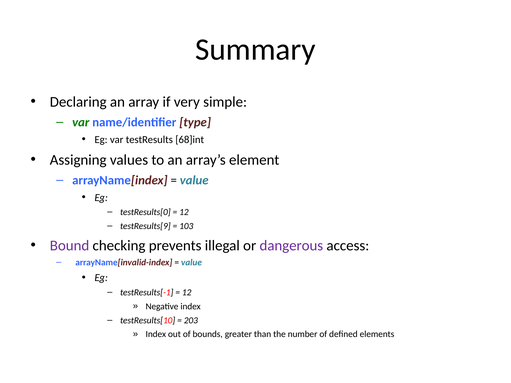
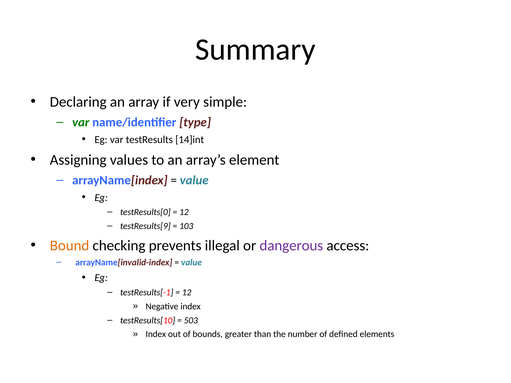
68]int: 68]int -> 14]int (190, 140)
Bound colour: purple -> orange (70, 246)
203: 203 -> 503 (191, 321)
